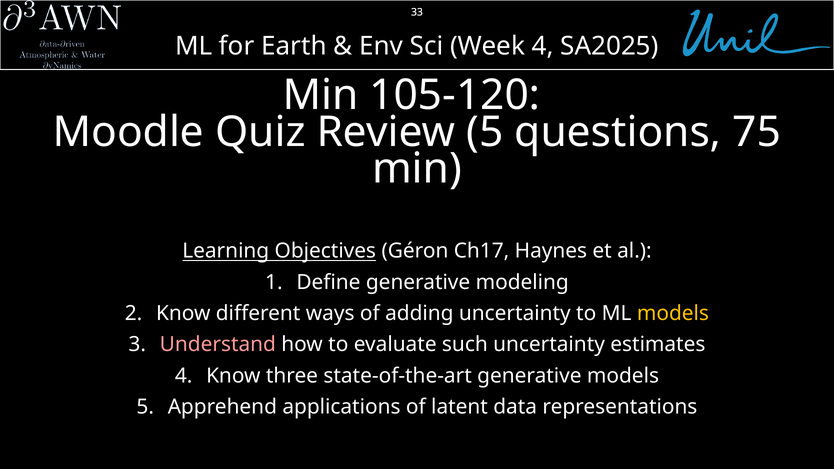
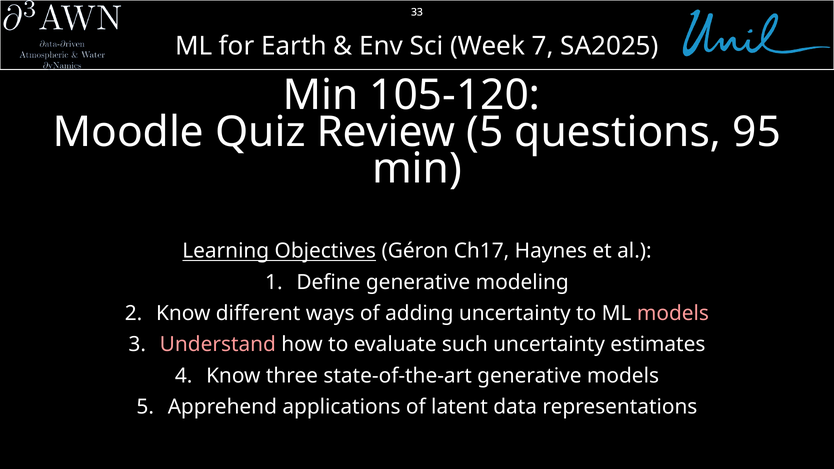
4: 4 -> 7 (543, 46)
75: 75 -> 95 (757, 132)
models colour: yellow -> pink (673, 313)
